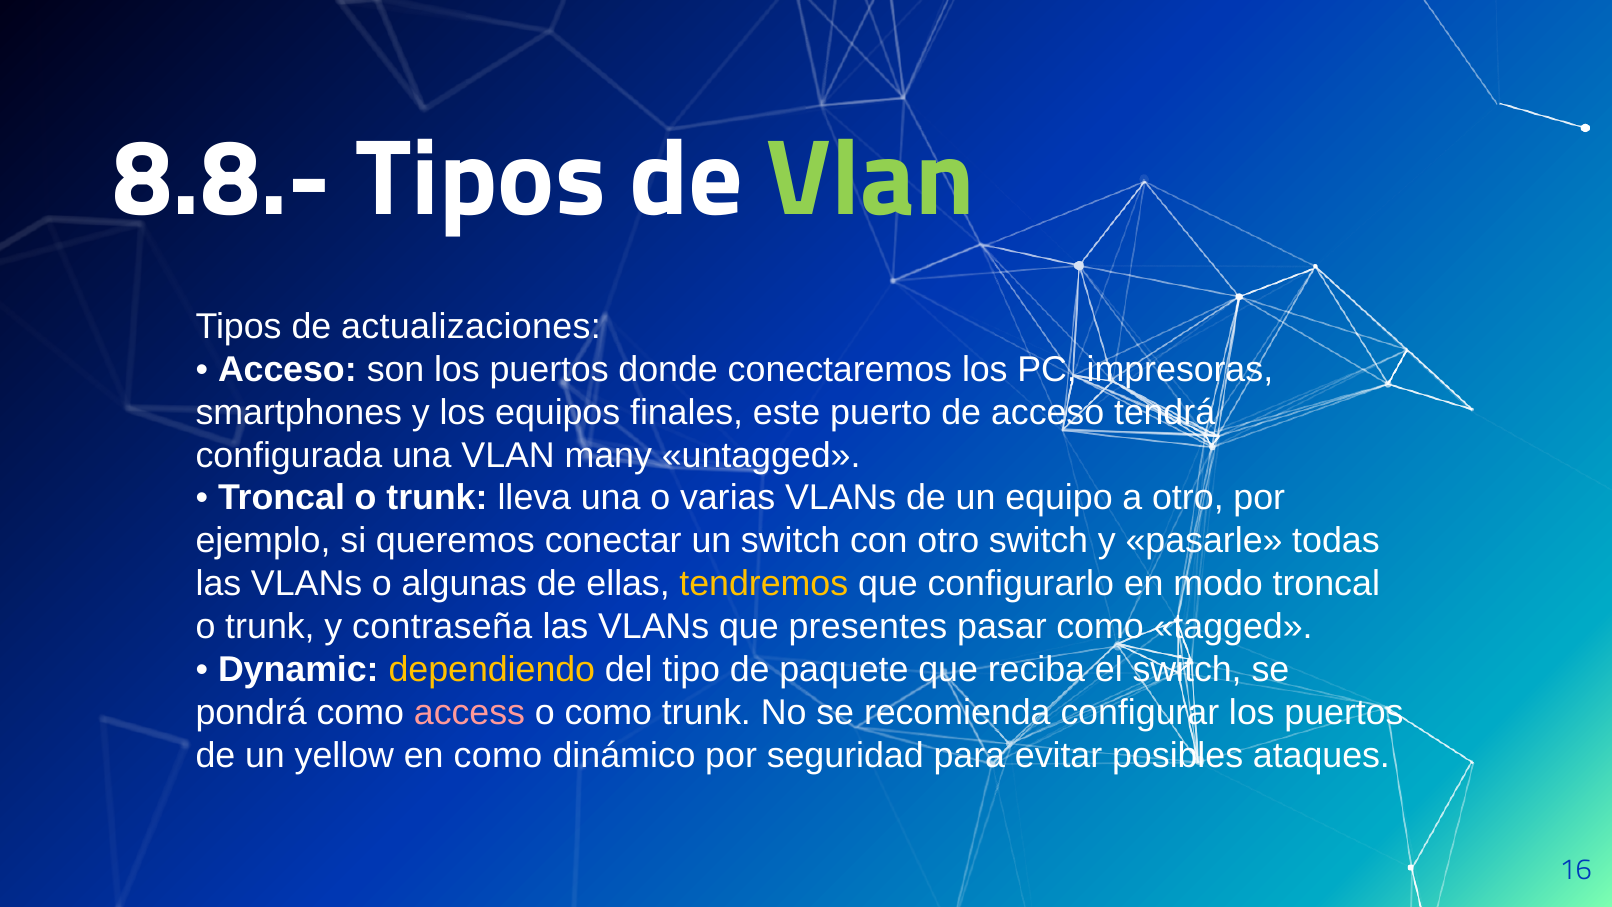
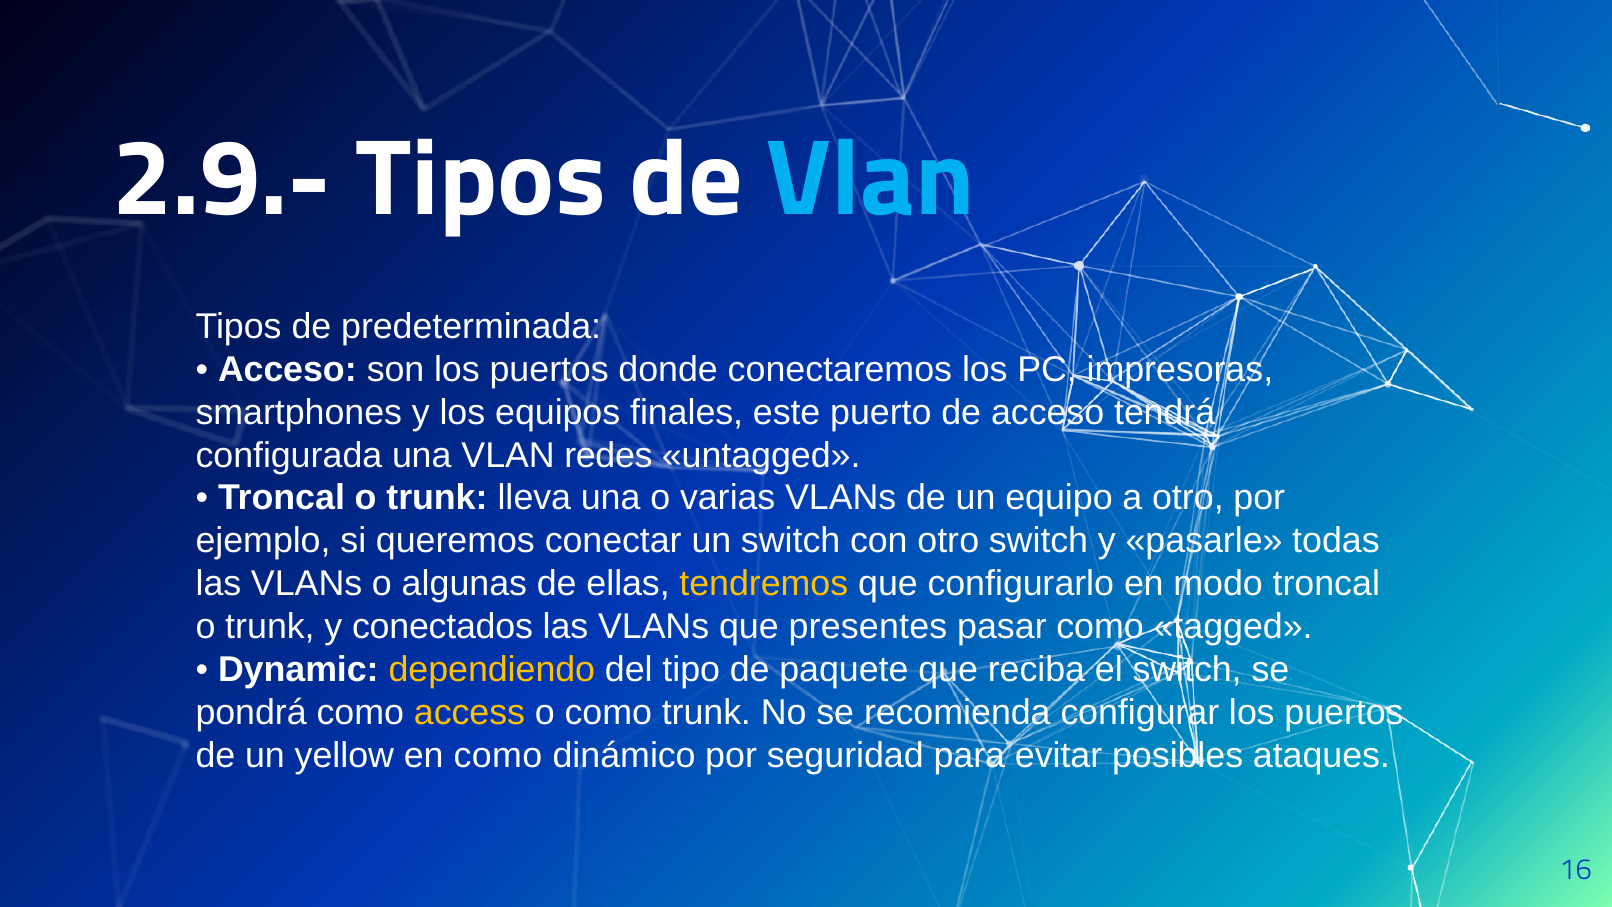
8.8.-: 8.8.- -> 2.9.- (222, 179)
Vlan colour: light green -> light blue (871, 179)
actualizaciones: actualizaciones -> predeterminada (471, 326)
many: many -> redes (608, 455)
contraseña: contraseña -> conectados (443, 627)
access colour: pink -> yellow (469, 713)
